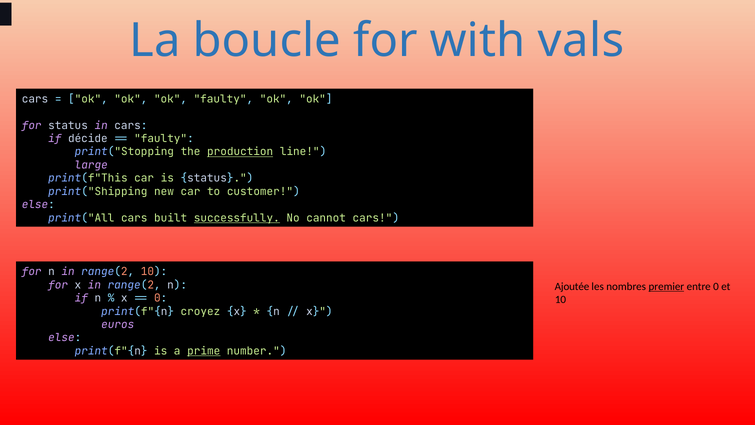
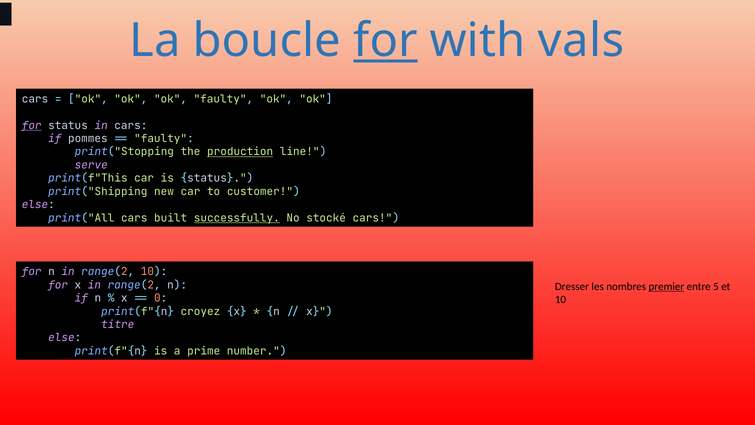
for underline: none -> present (385, 41)
for underline: none -> present (32, 125)
décide: décide -> pommes (88, 139)
large: large -> serve (91, 165)
cannot: cannot -> stocké (326, 218)
Ajoutée: Ajoutée -> Dresser (572, 286)
entre 0: 0 -> 5 (716, 286)
euros: euros -> titre (118, 324)
prime underline: present -> none (204, 351)
